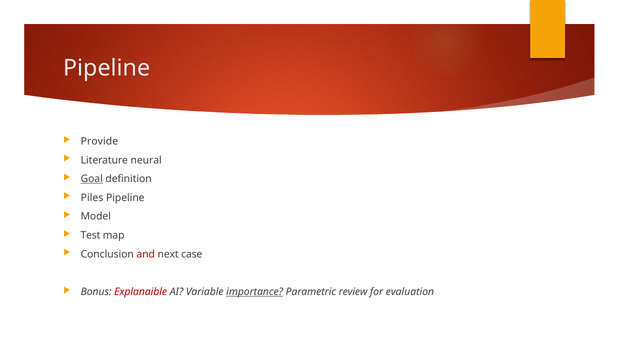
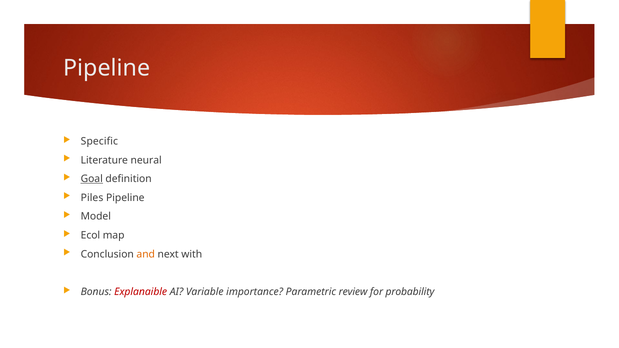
Provide: Provide -> Specific (99, 141)
Test: Test -> Ecol (90, 236)
and colour: red -> orange (146, 254)
case: case -> with (192, 254)
importance underline: present -> none (255, 292)
evaluation: evaluation -> probability (410, 292)
